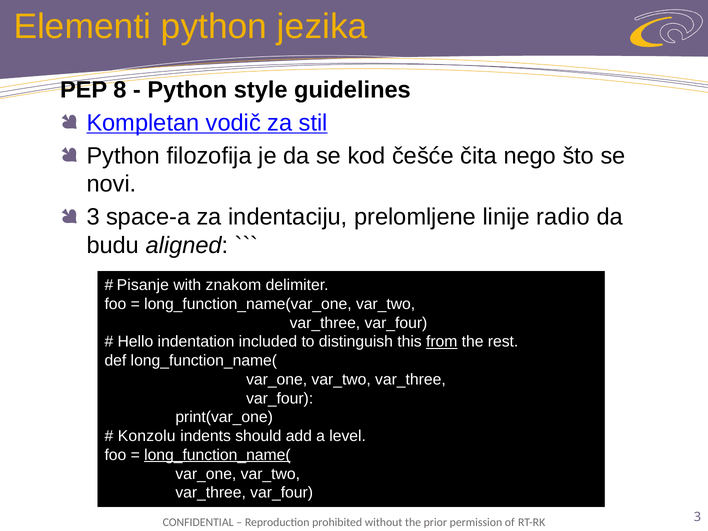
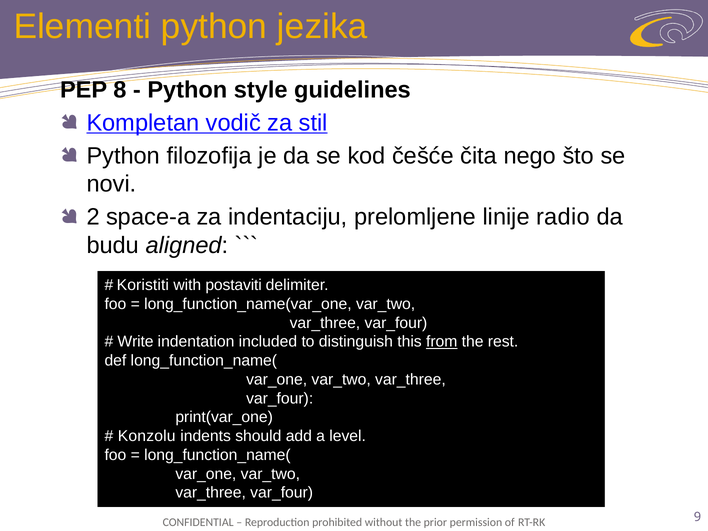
3: 3 -> 2 (93, 217)
Pisanje: Pisanje -> Koristiti (143, 285)
znakom: znakom -> postaviti (234, 285)
Hello: Hello -> Write (135, 342)
long_function_name( underline: present -> none (217, 455)
3: 3 -> 9 (698, 517)
